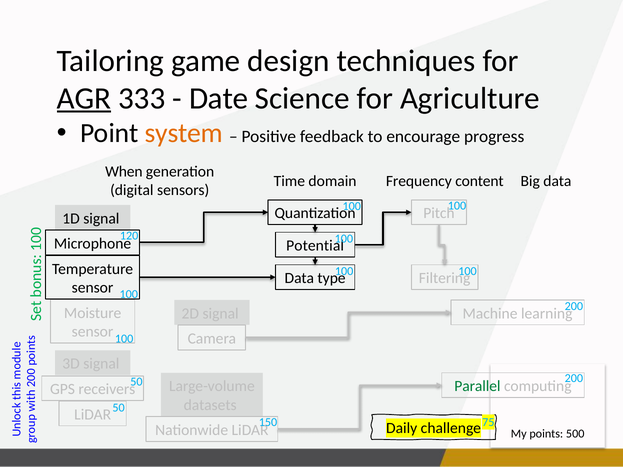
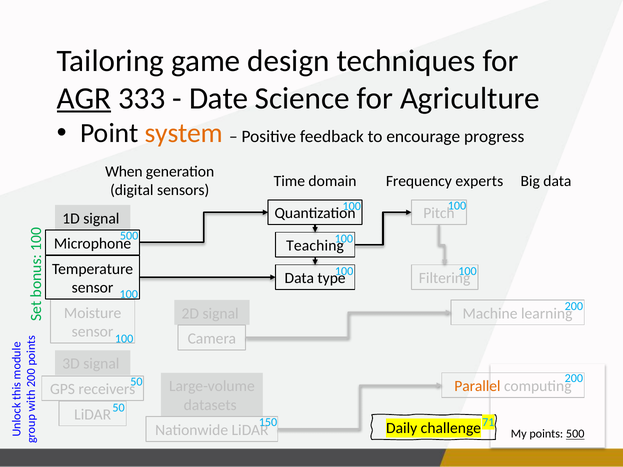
content: content -> experts (479, 181)
120: 120 -> 500 (129, 236)
Potential: Potential -> Teaching (315, 246)
Parallel colour: green -> orange (477, 386)
75: 75 -> 71 (488, 422)
500 underline: none -> present (575, 434)
